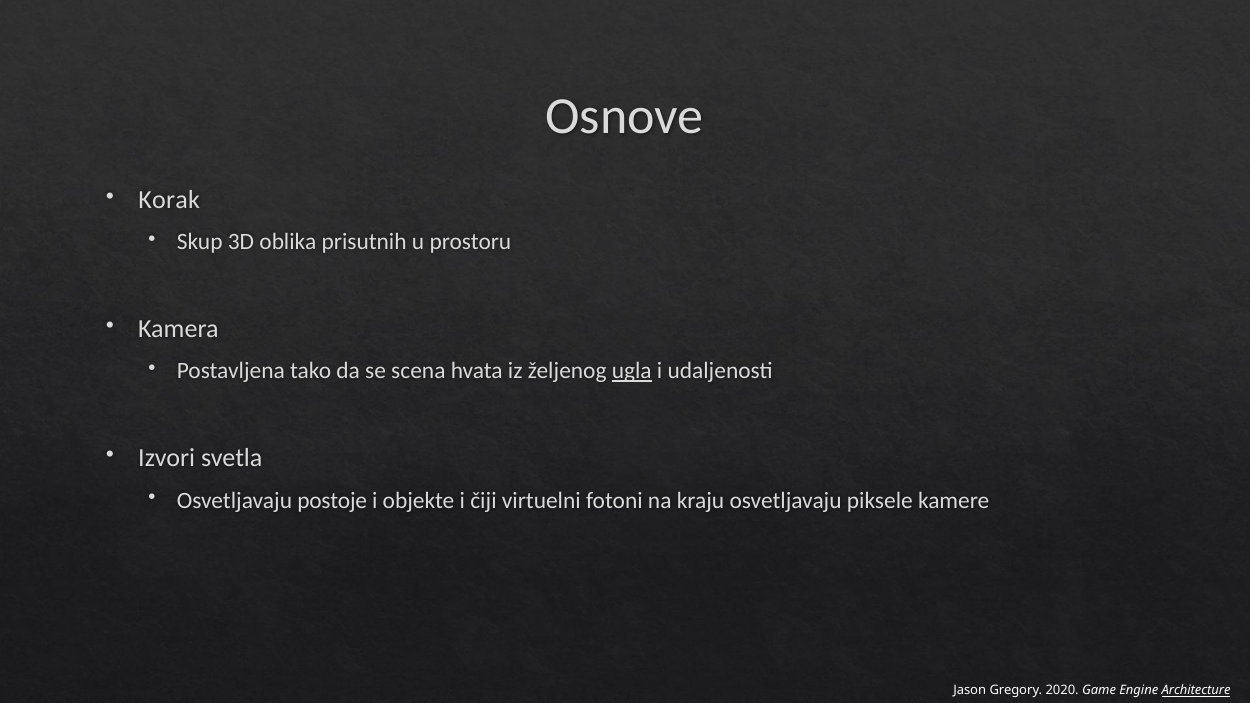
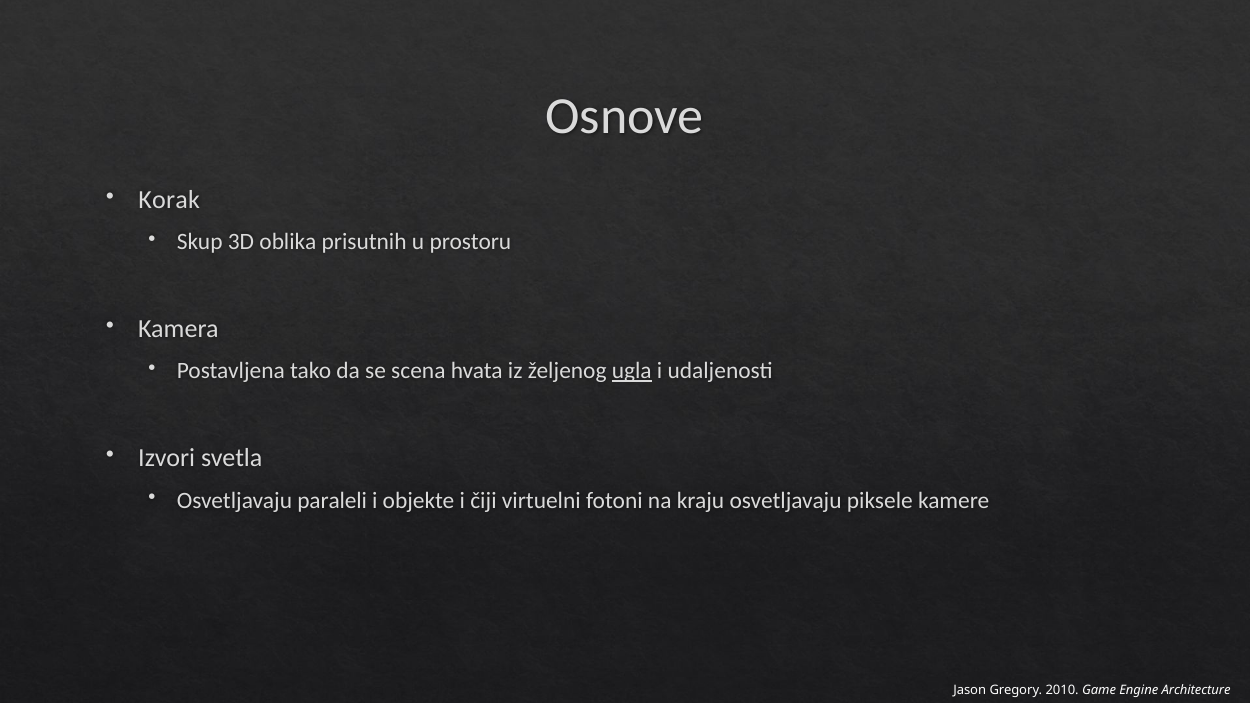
postoje: postoje -> paraleli (332, 500)
2020: 2020 -> 2010 (1062, 691)
Architecture underline: present -> none (1196, 691)
